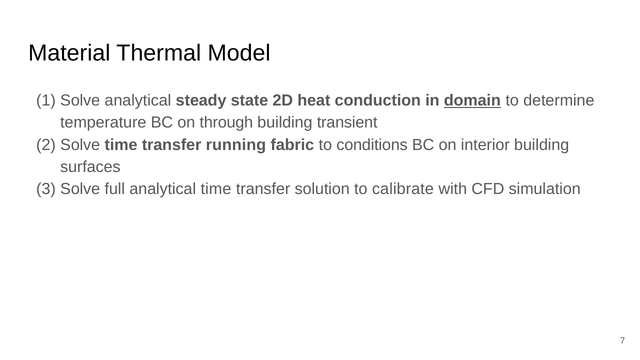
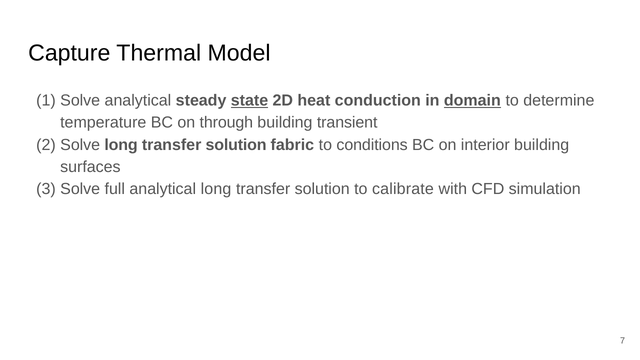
Material: Material -> Capture (69, 53)
state underline: none -> present (249, 101)
Solve time: time -> long (121, 145)
running: running -> solution (236, 145)
analytical time: time -> long (216, 189)
